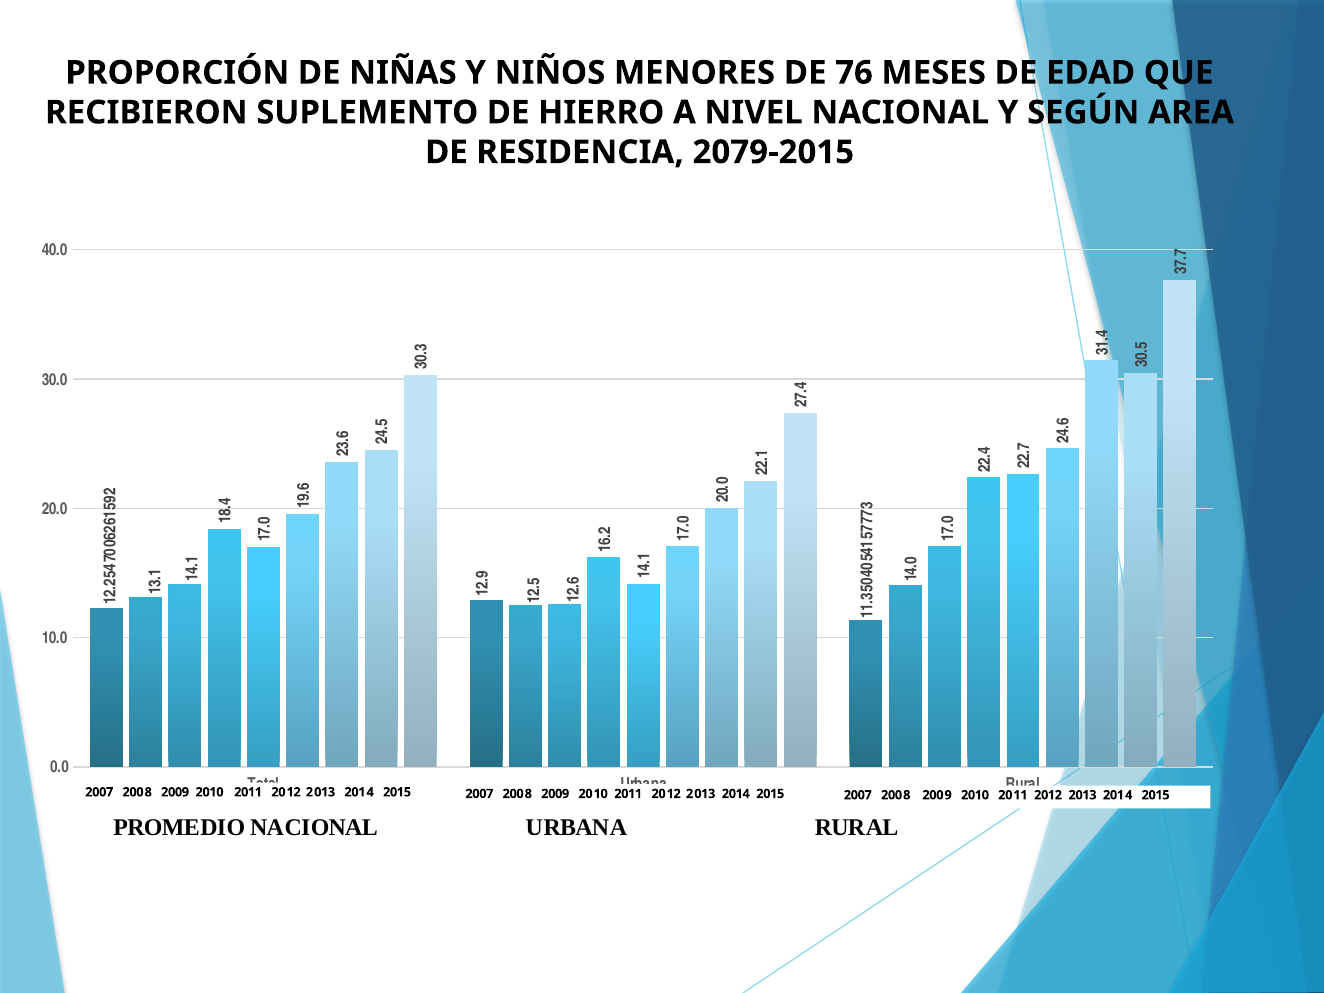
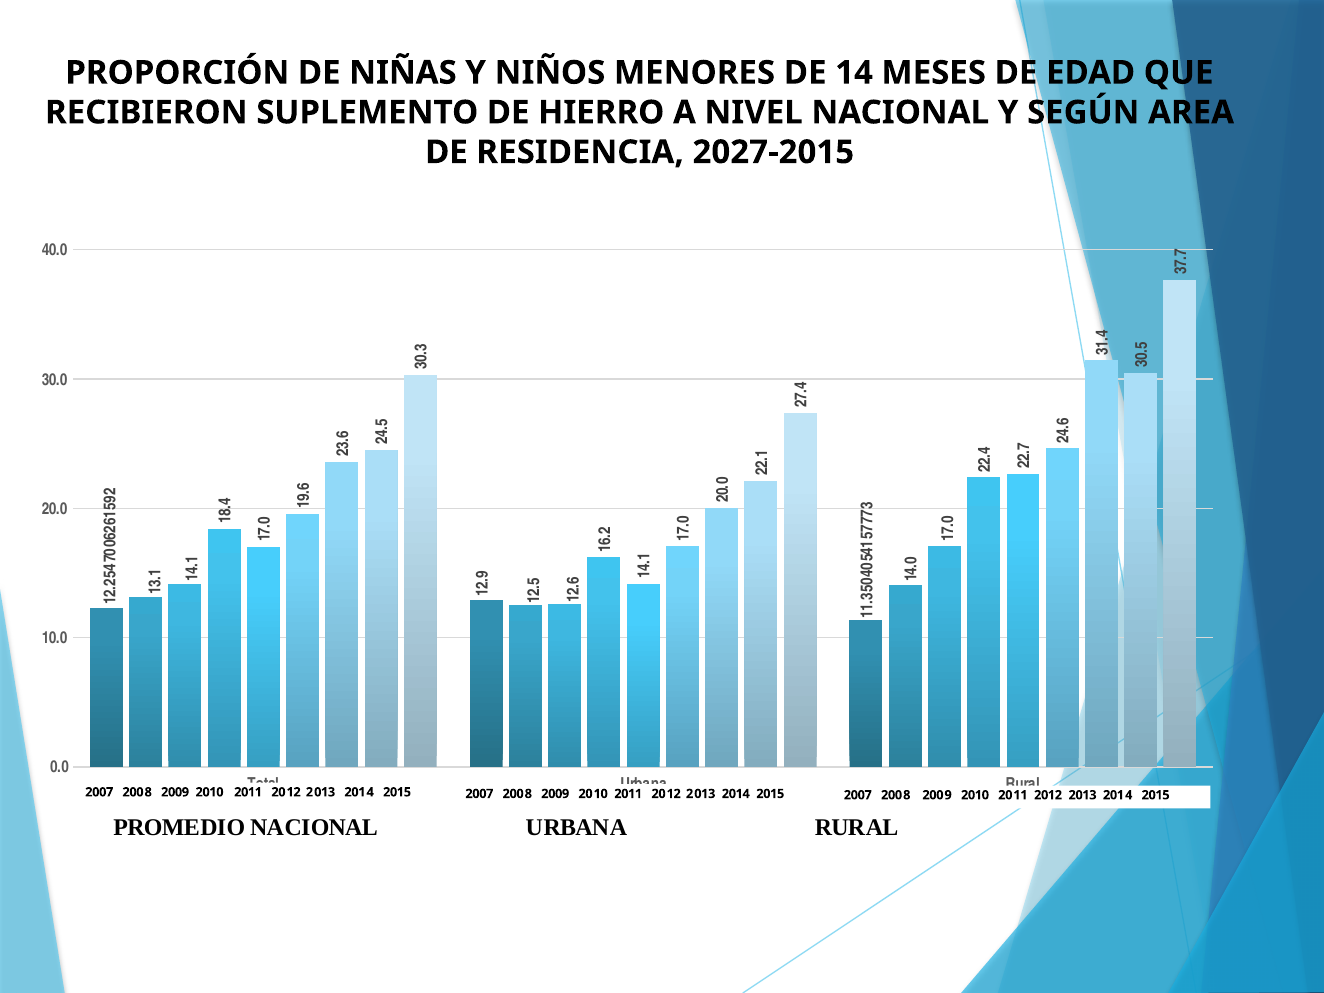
76: 76 -> 14 (854, 73)
2079-2015: 2079-2015 -> 2027-2015 (773, 152)
